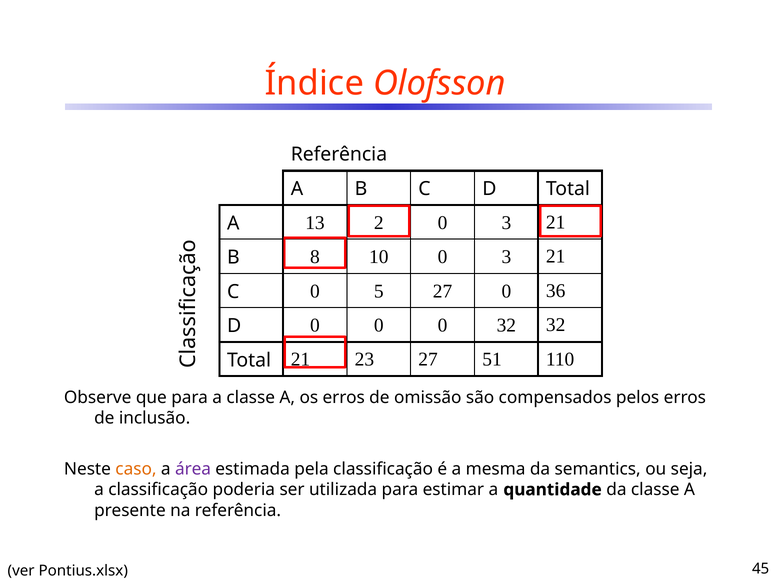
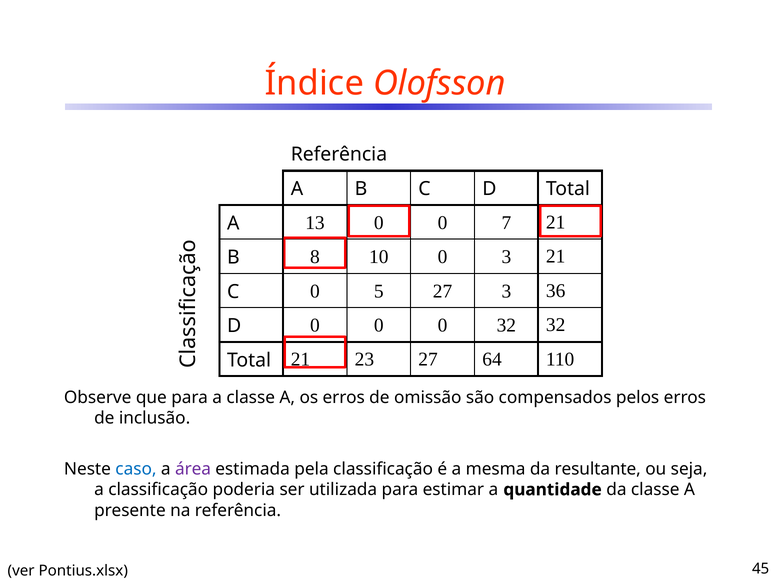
13 2: 2 -> 0 (379, 223)
3: 3 -> 7 (506, 223)
27 0: 0 -> 3 (506, 291)
51: 51 -> 64 (492, 359)
caso colour: orange -> blue (136, 469)
semantics: semantics -> resultante (598, 469)
